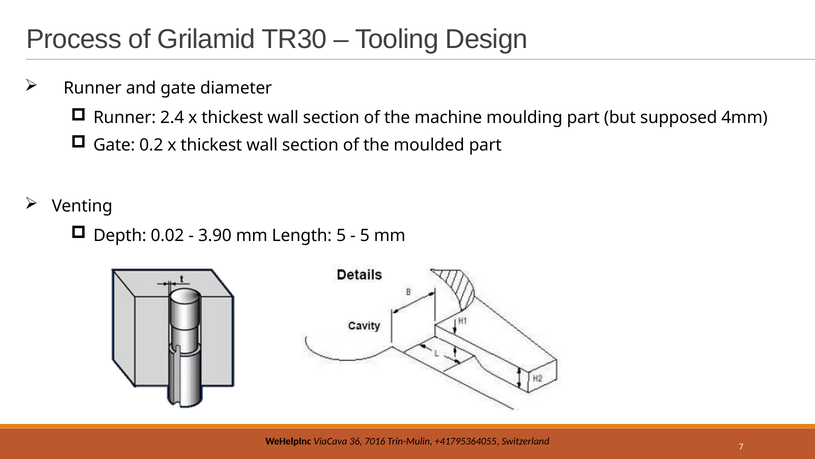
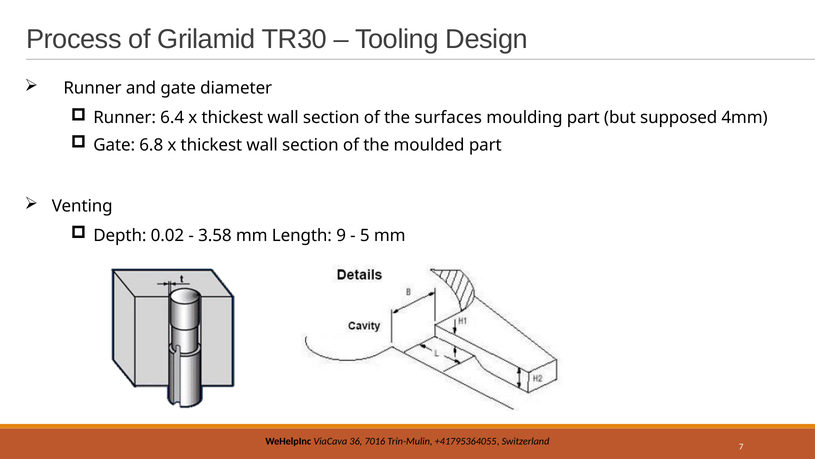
2.4: 2.4 -> 6.4 (172, 118)
machine: machine -> surfaces (448, 118)
0.2: 0.2 -> 6.8 (151, 145)
3.90: 3.90 -> 3.58 (215, 235)
Length 5: 5 -> 9 (341, 235)
